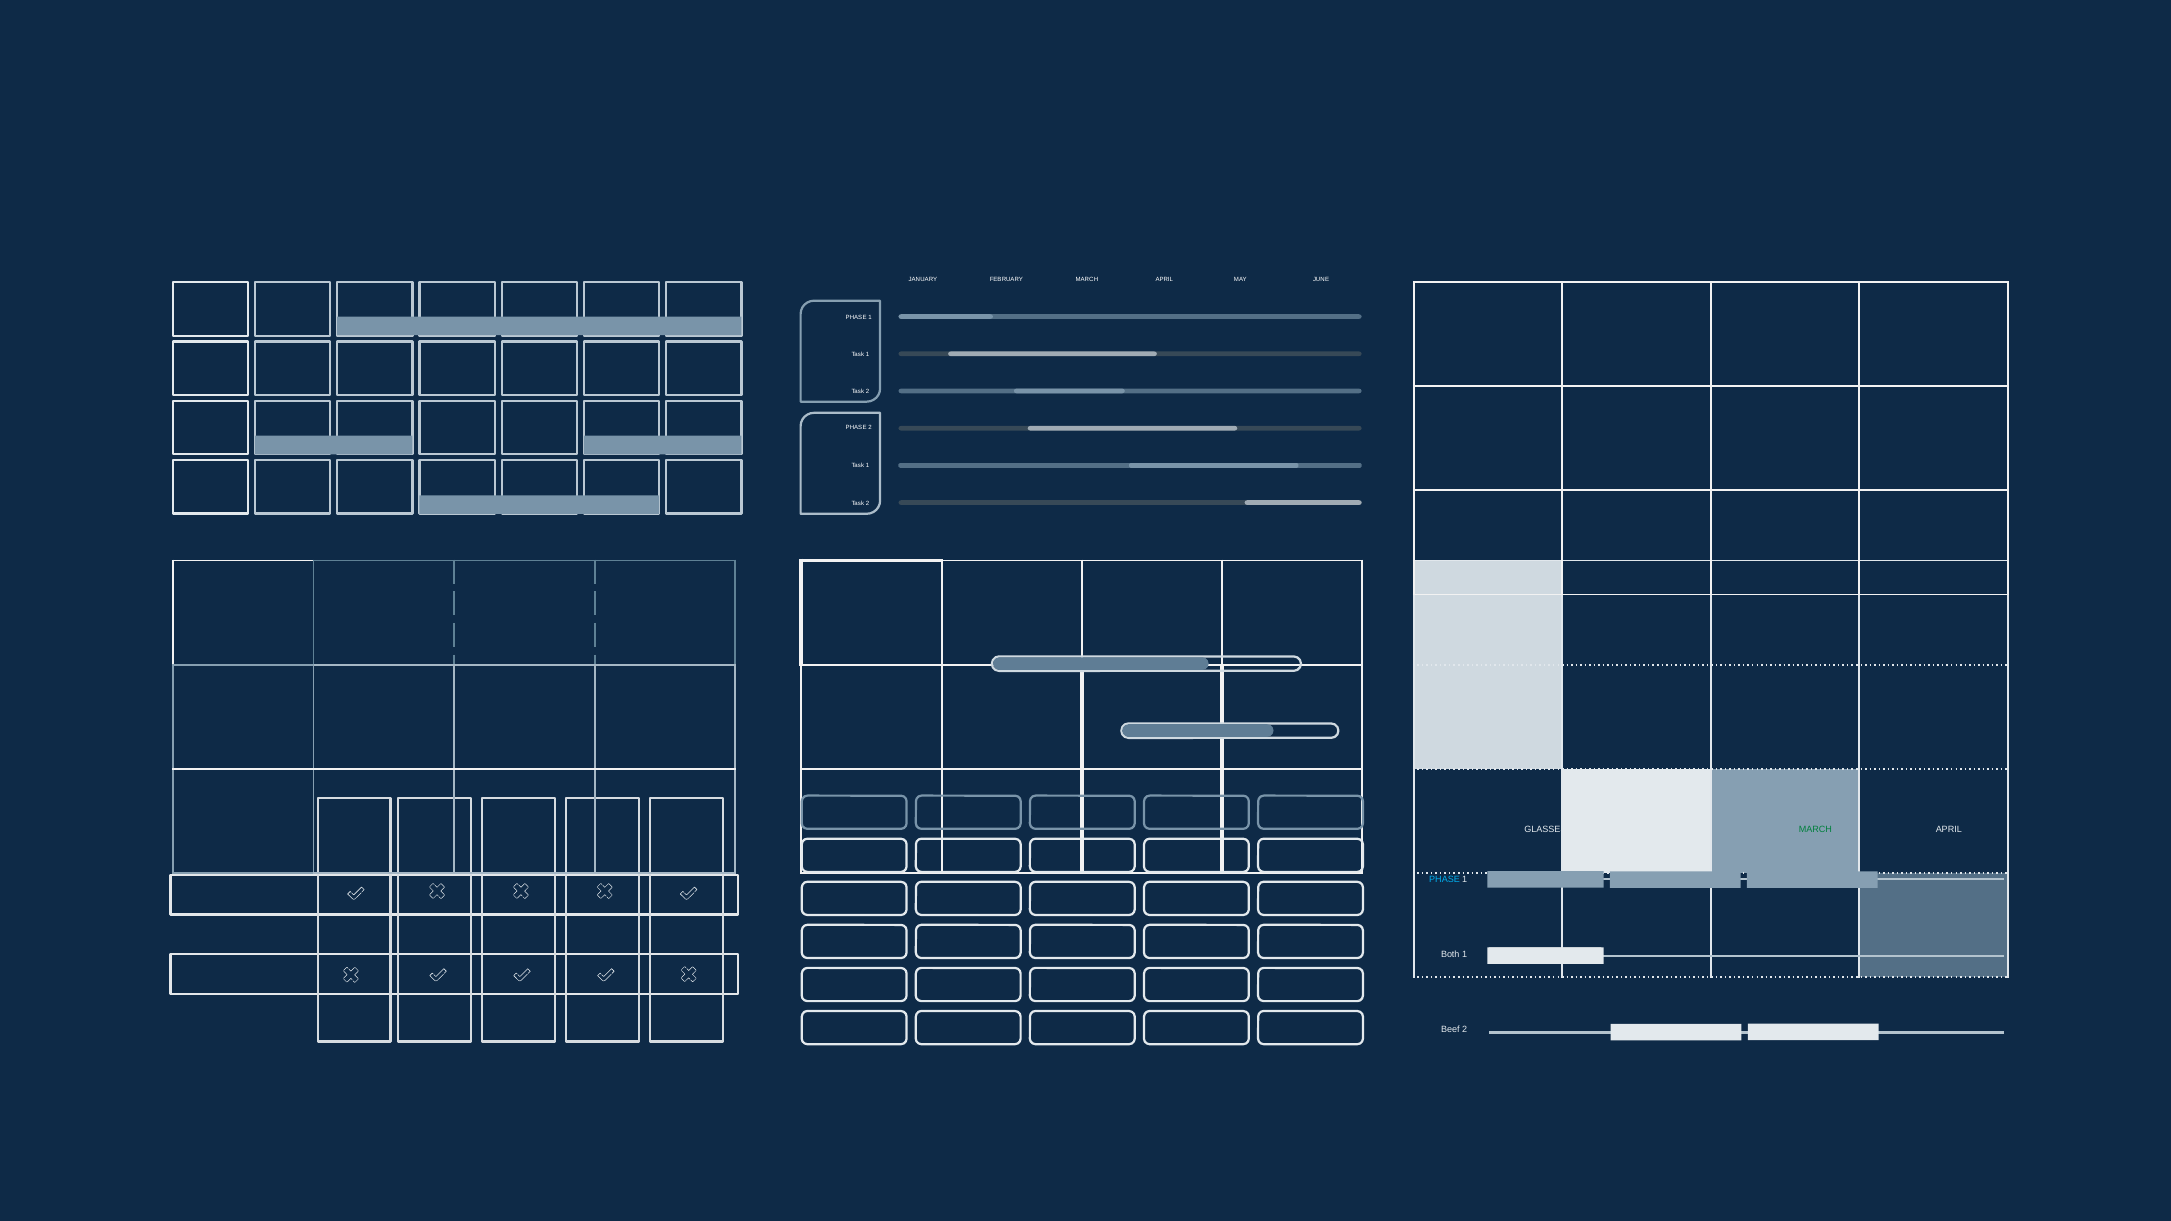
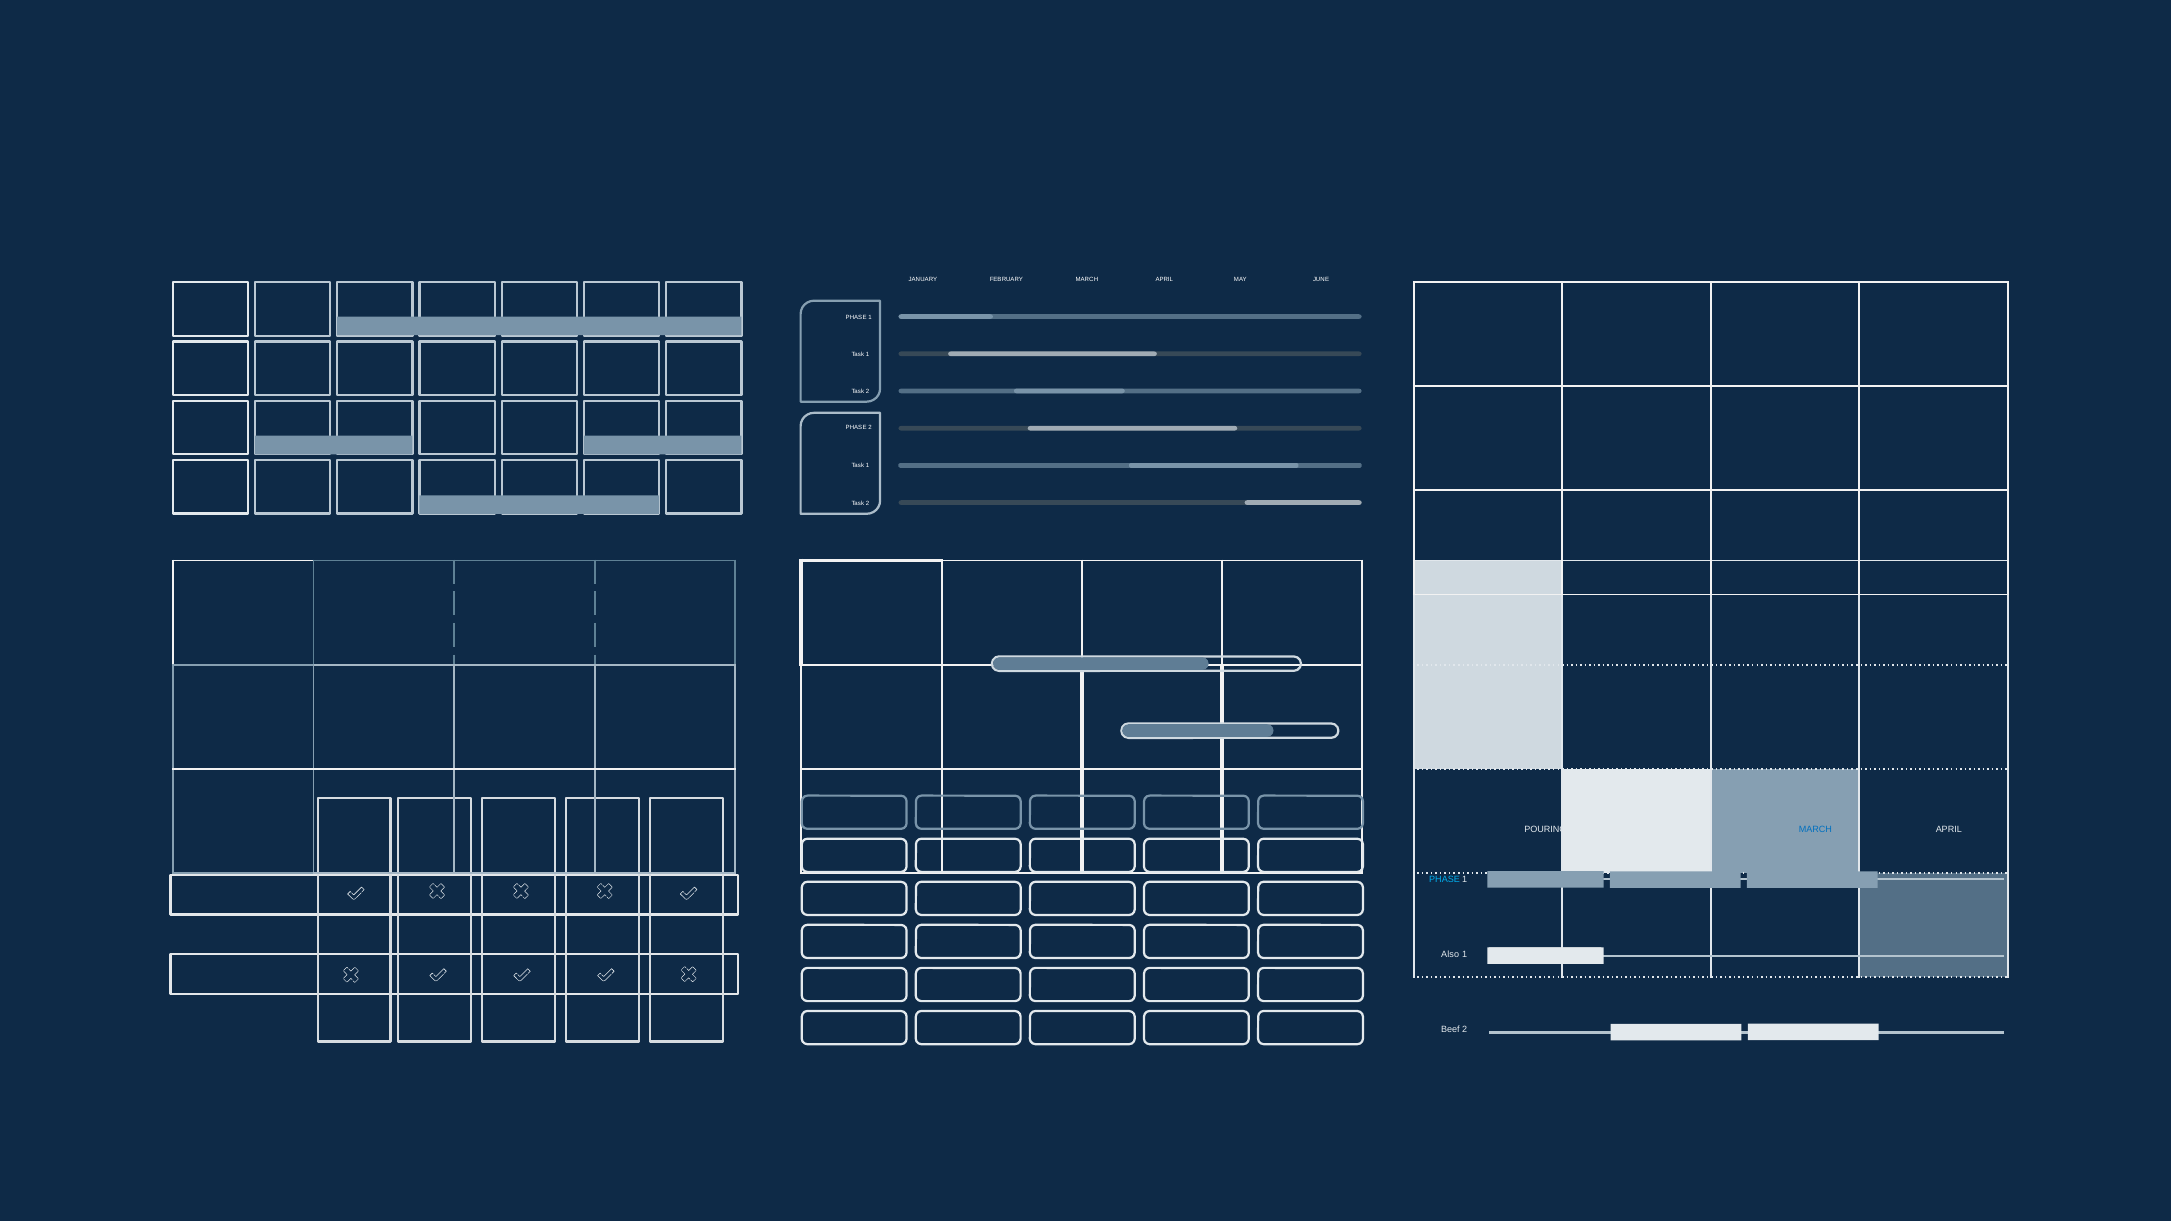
GLASSES: GLASSES -> POURING (1545, 830)
MARCH colour: green -> blue (1815, 830)
Both: Both -> Also (1450, 955)
